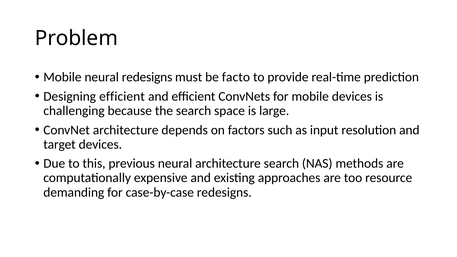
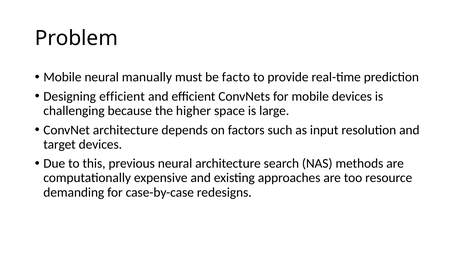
neural redesigns: redesigns -> manually (147, 77)
the search: search -> higher (194, 111)
